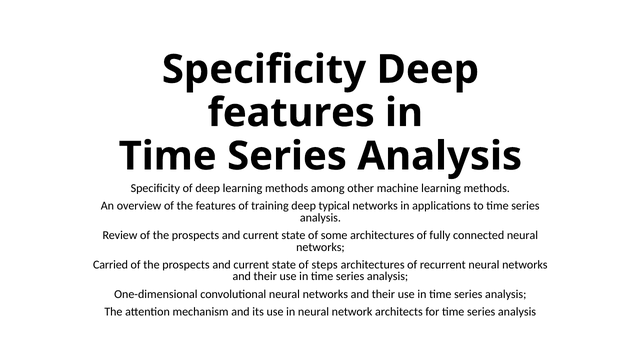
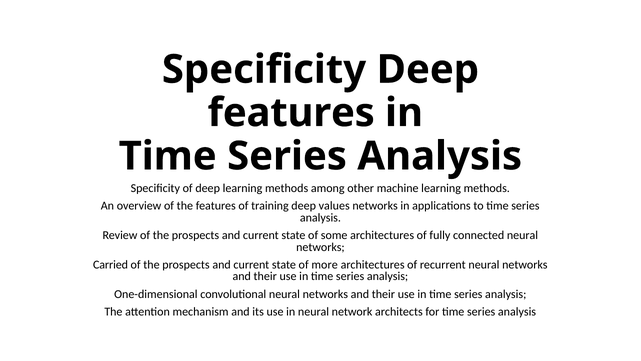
typical: typical -> values (334, 206)
steps: steps -> more (325, 264)
